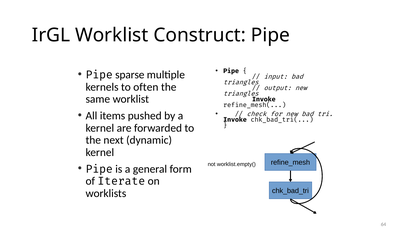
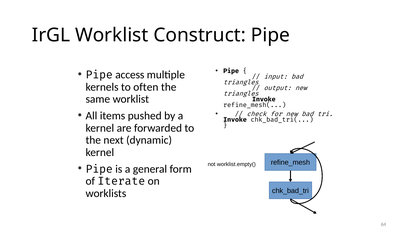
sparse: sparse -> access (130, 75)
